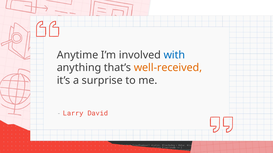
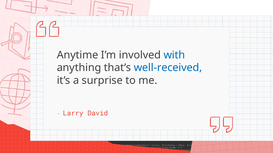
well-received colour: orange -> blue (168, 68)
